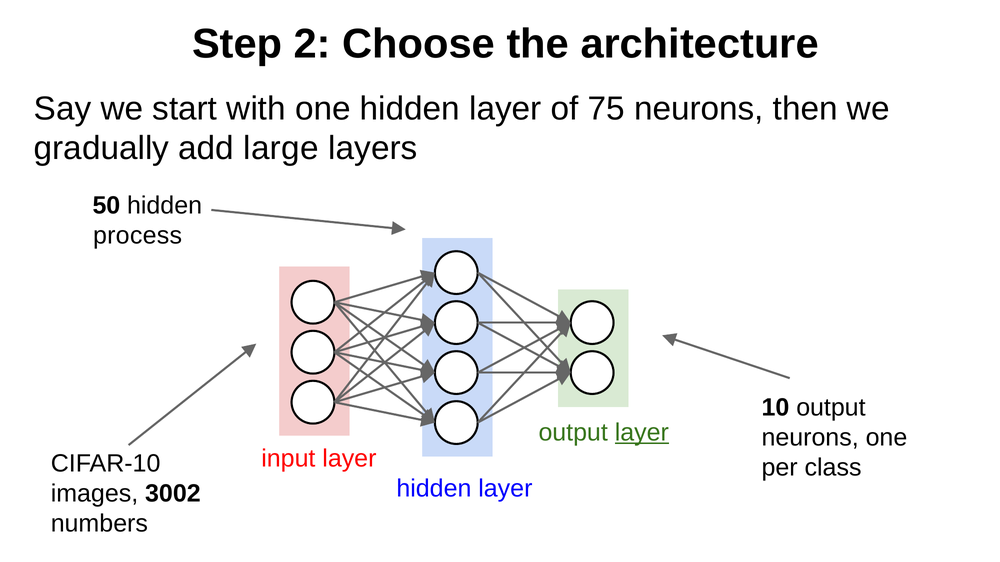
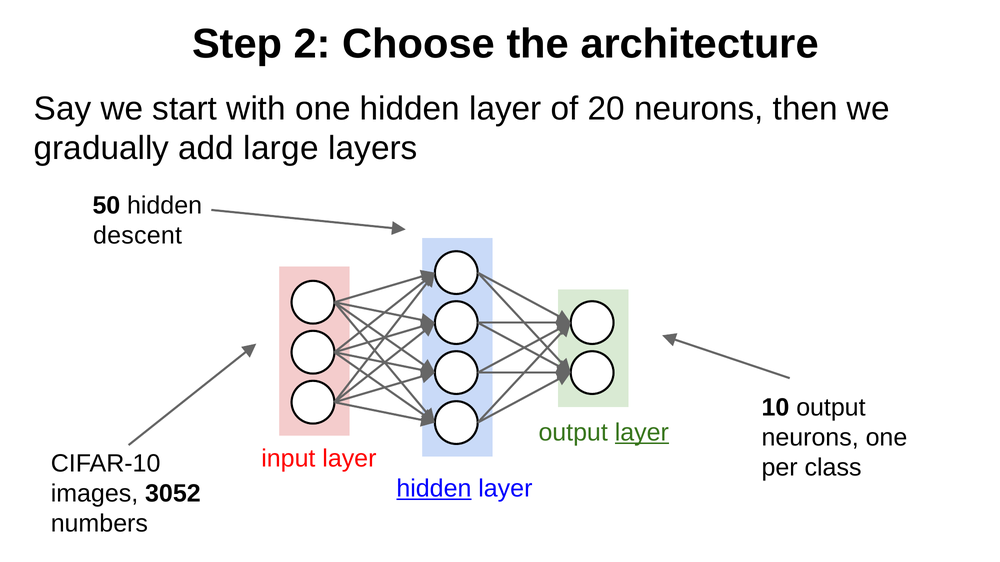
75: 75 -> 20 (606, 109)
process: process -> descent (138, 235)
hidden underline: none -> present (434, 489)
3002: 3002 -> 3052 (173, 494)
